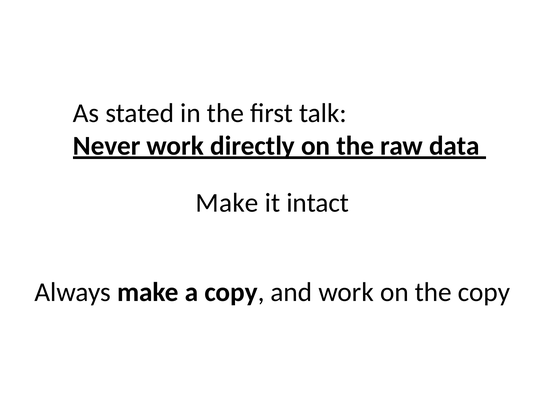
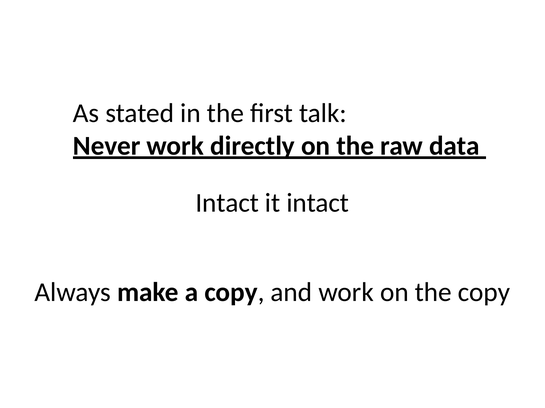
Make: Make -> Intact (227, 203)
